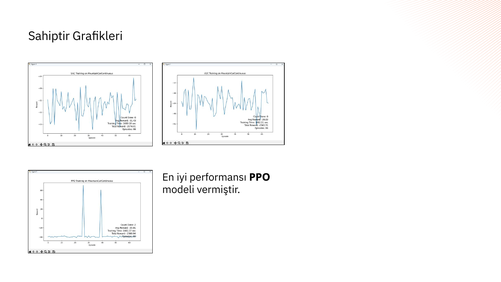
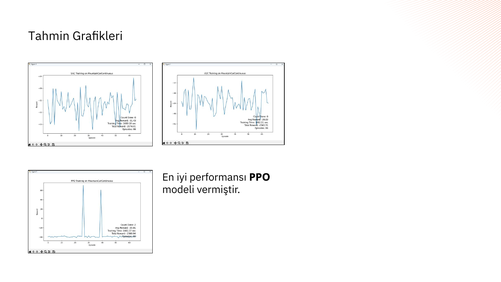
Sahiptir: Sahiptir -> Tahmin (49, 36)
